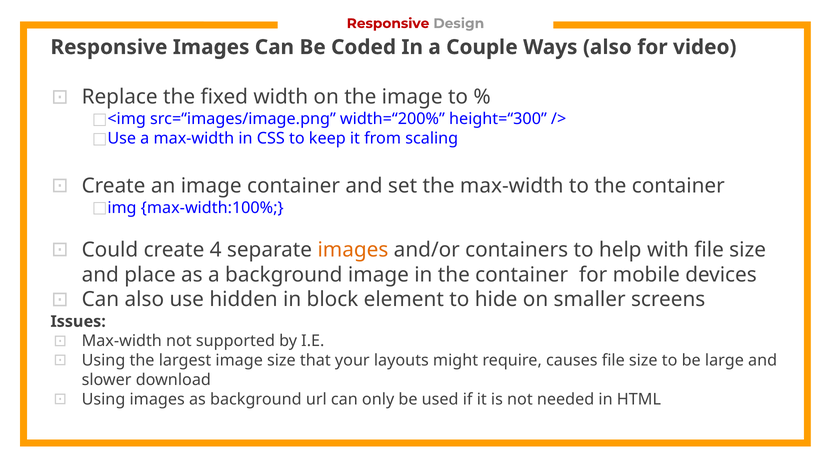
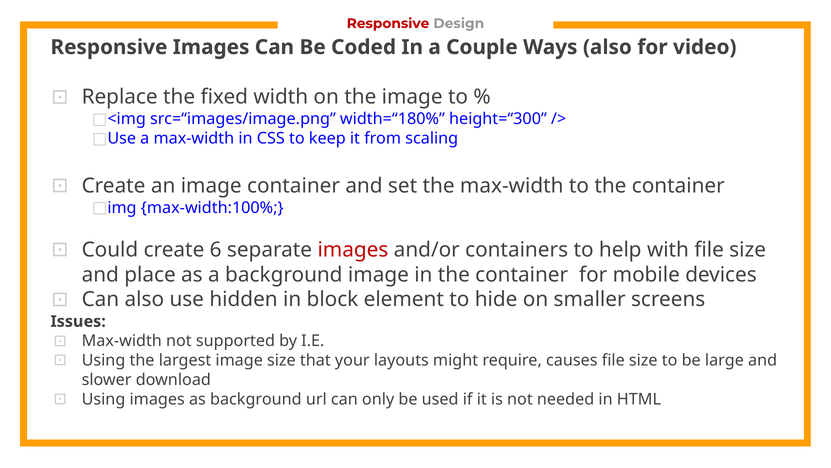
width=“200%: width=“200% -> width=“180% (392, 119)
4: 4 -> 6 (216, 249)
images colour: orange -> red (353, 249)
